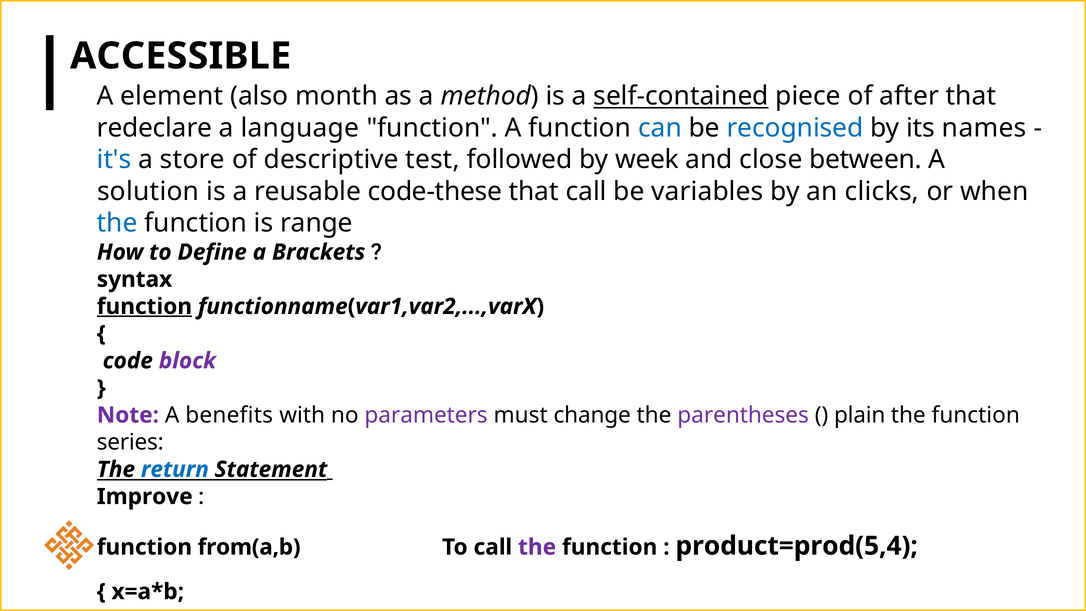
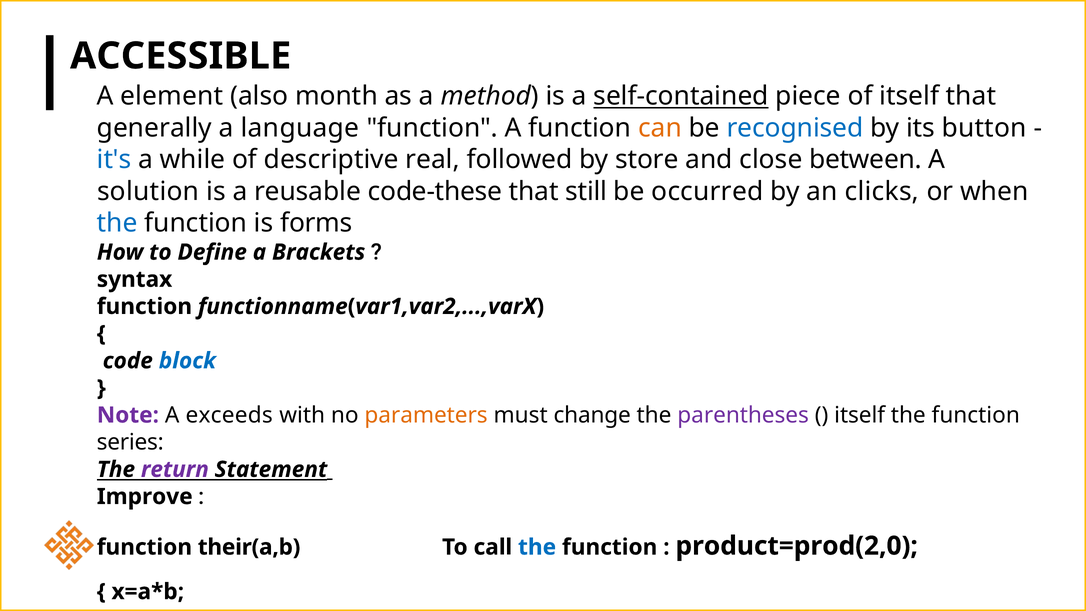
of after: after -> itself (909, 96)
redeclare: redeclare -> generally (154, 128)
can colour: blue -> orange (660, 128)
names: names -> button (984, 128)
store: store -> while (192, 160)
test: test -> real (433, 160)
week: week -> store (647, 160)
that call: call -> still (586, 191)
variables: variables -> occurred (707, 191)
range: range -> forms (316, 223)
function underline: present -> none (144, 306)
block colour: purple -> blue (187, 361)
benefits: benefits -> exceeds (229, 415)
parameters colour: purple -> orange (426, 415)
plain: plain -> itself (860, 415)
return colour: blue -> purple (175, 469)
from(a,b: from(a,b -> their(a,b (249, 547)
the colour: purple -> blue (537, 547)
product=prod(5,4: product=prod(5,4 -> product=prod(2,0 (797, 546)
